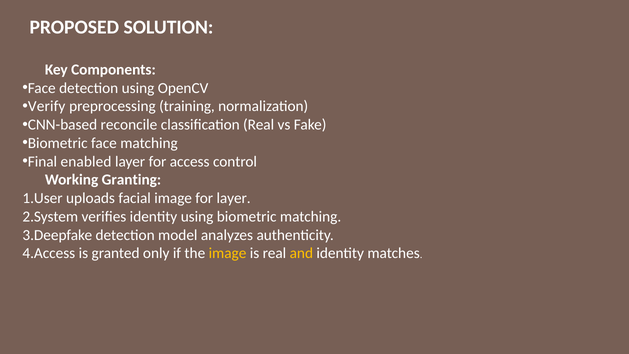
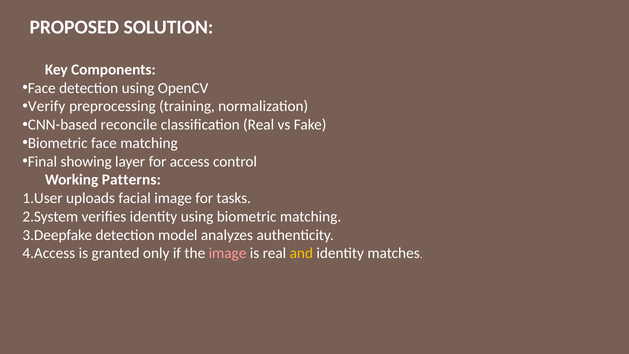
enabled: enabled -> showing (86, 161)
Granting: Granting -> Patterns (131, 180)
for layer: layer -> tasks (234, 198)
image colour: yellow -> pink (228, 253)
